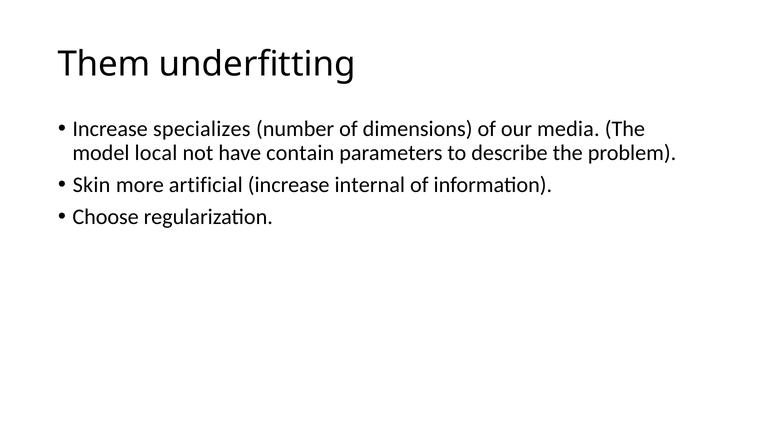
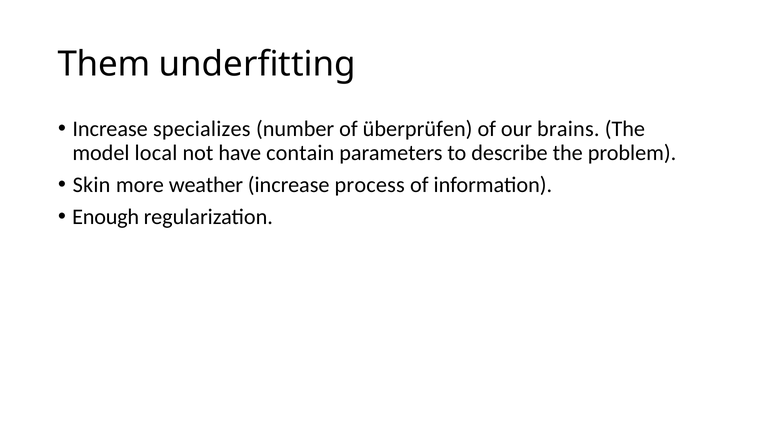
dimensions: dimensions -> überprüfen (418, 129)
media: media -> brains (568, 129)
artificial: artificial -> weather (206, 185)
internal: internal -> process (370, 185)
Choose: Choose -> Enough (106, 217)
